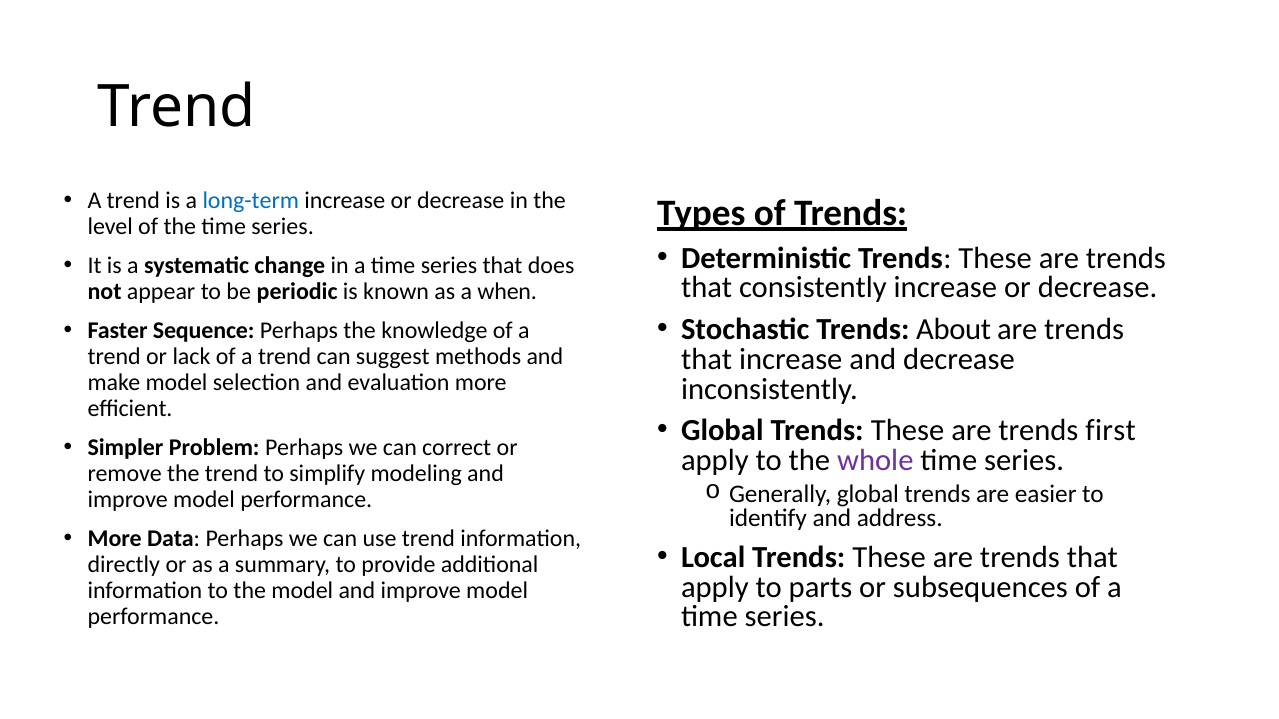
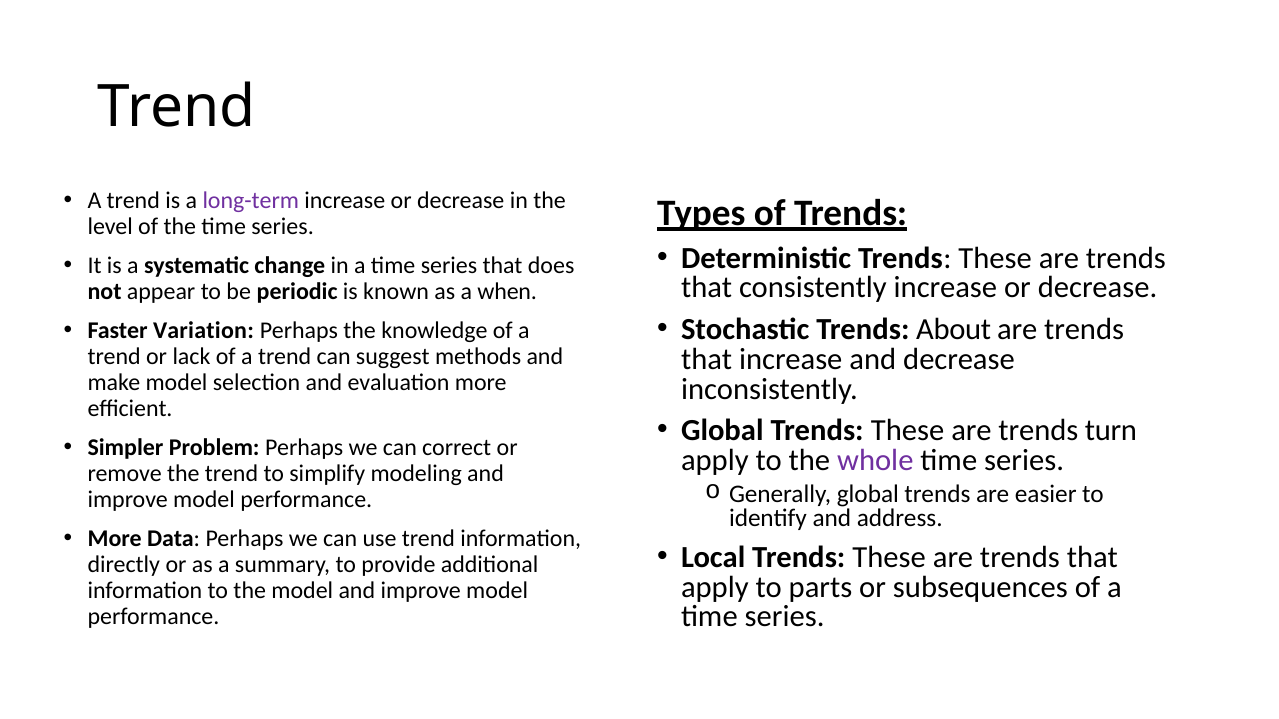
long-term colour: blue -> purple (251, 200)
Sequence: Sequence -> Variation (203, 331)
first: first -> turn (1111, 431)
